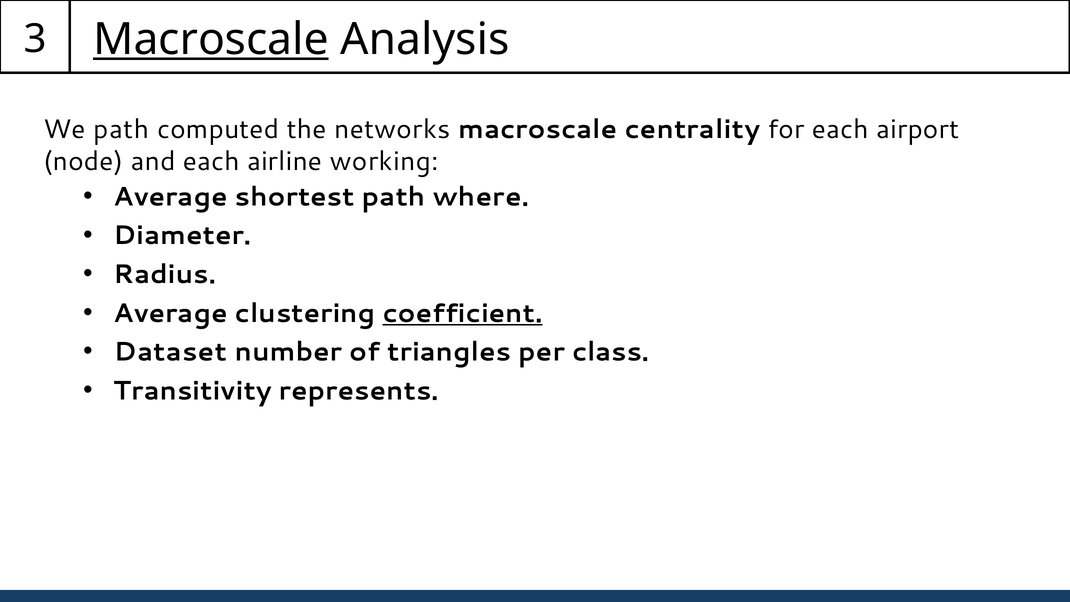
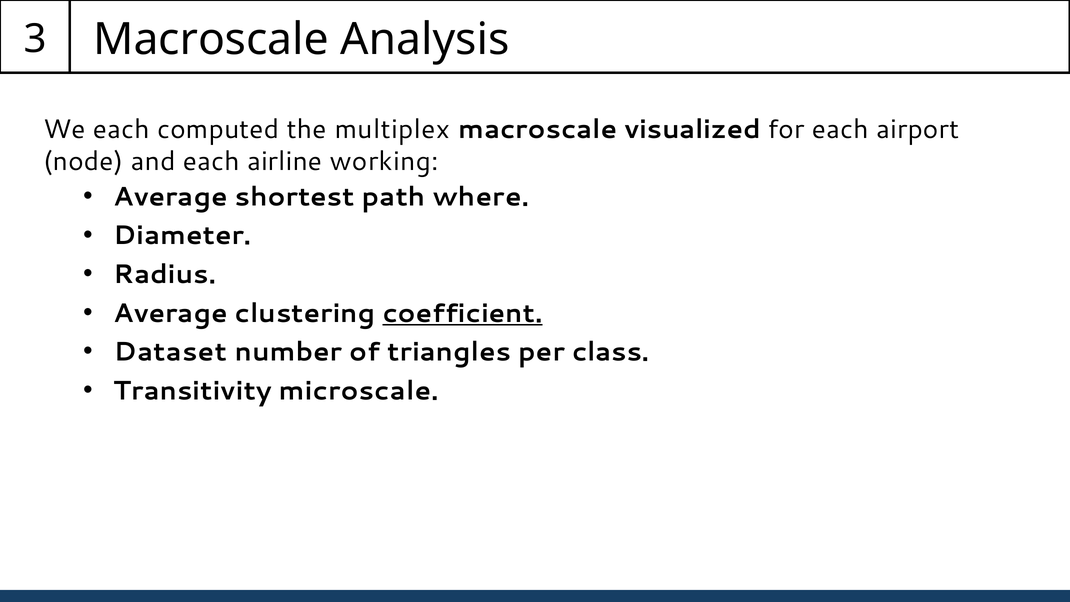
Macroscale underline: present -> none (211, 40)
We path: path -> each (121, 129)
networks: networks -> multiplex (392, 129)
centrality: centrality -> visualized (693, 129)
represents: represents -> microscale (359, 391)
